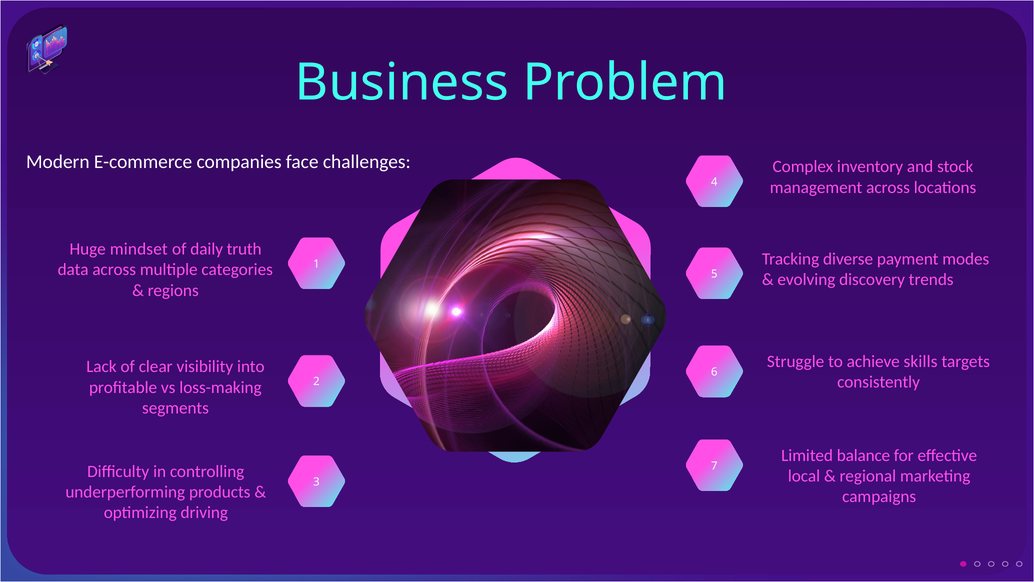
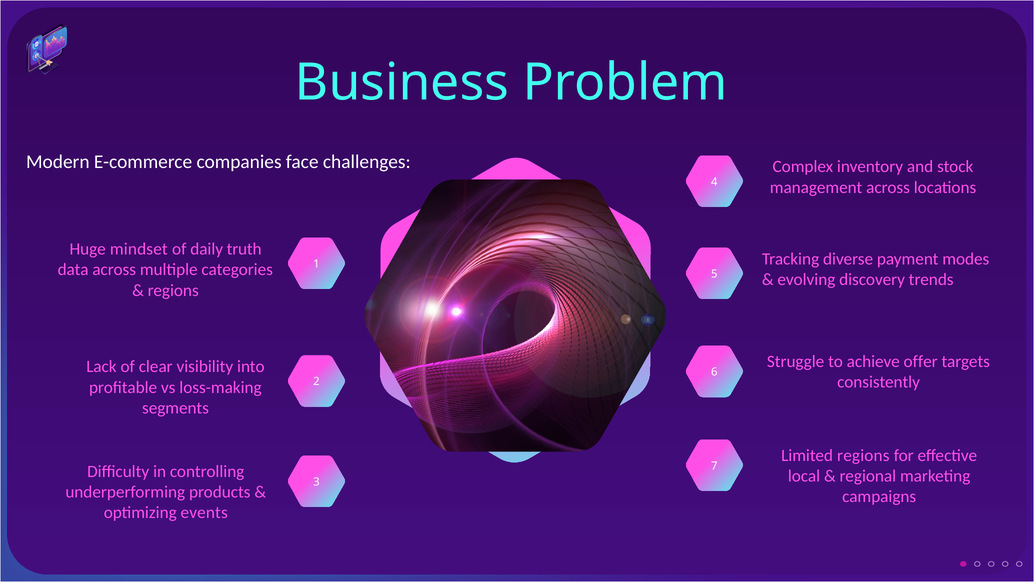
skills: skills -> offer (921, 361)
Limited balance: balance -> regions (863, 455)
driving: driving -> events (204, 512)
